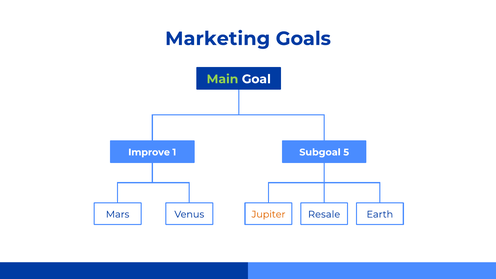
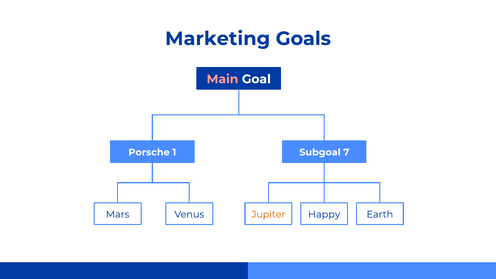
Main colour: light green -> pink (222, 79)
Improve: Improve -> Porsche (149, 152)
5: 5 -> 7 (346, 152)
Resale: Resale -> Happy (324, 214)
